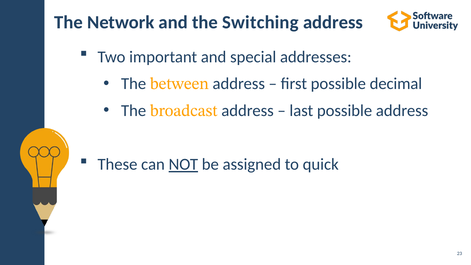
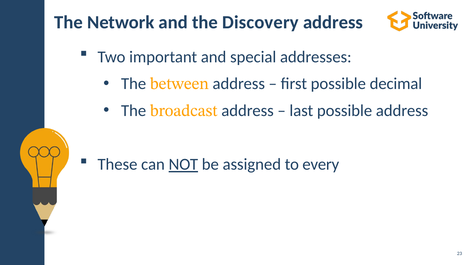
Switching: Switching -> Discovery (260, 22)
quick: quick -> every (321, 164)
